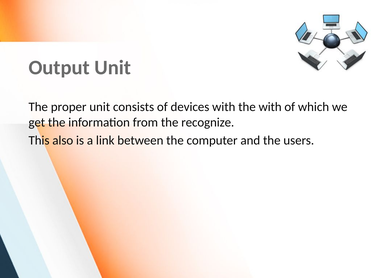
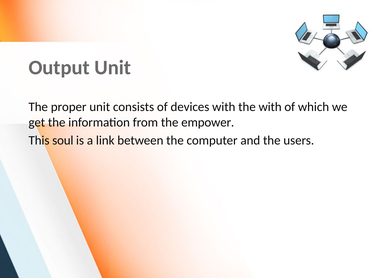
recognize: recognize -> empower (208, 122)
also: also -> soul (63, 140)
